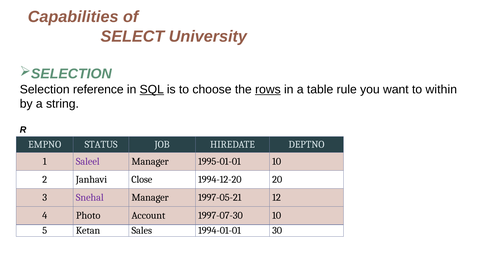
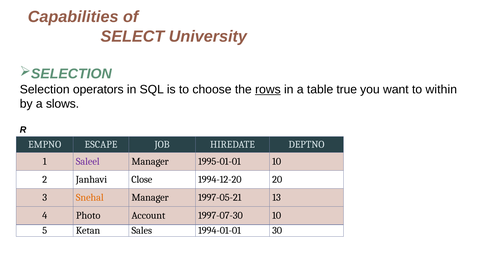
reference: reference -> operators (98, 89)
SQL underline: present -> none (152, 89)
rule: rule -> true (347, 89)
string: string -> slows (62, 104)
STATUS: STATUS -> ESCAPE (101, 144)
Snehal colour: purple -> orange (90, 197)
12: 12 -> 13 (277, 197)
